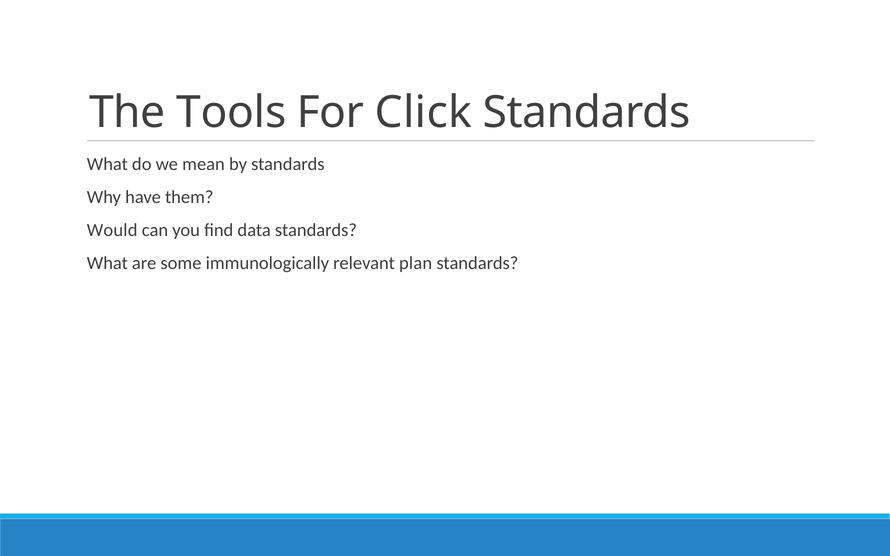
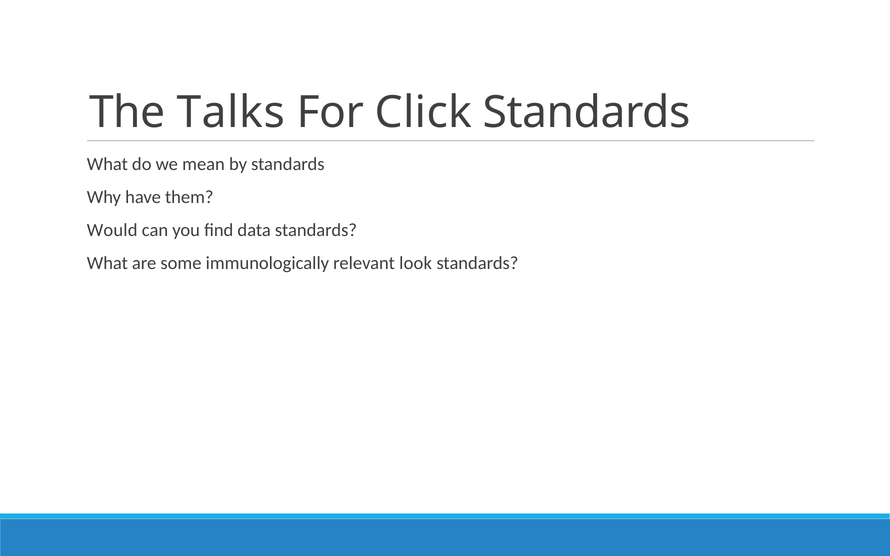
Tools: Tools -> Talks (231, 113)
plan: plan -> look (416, 263)
